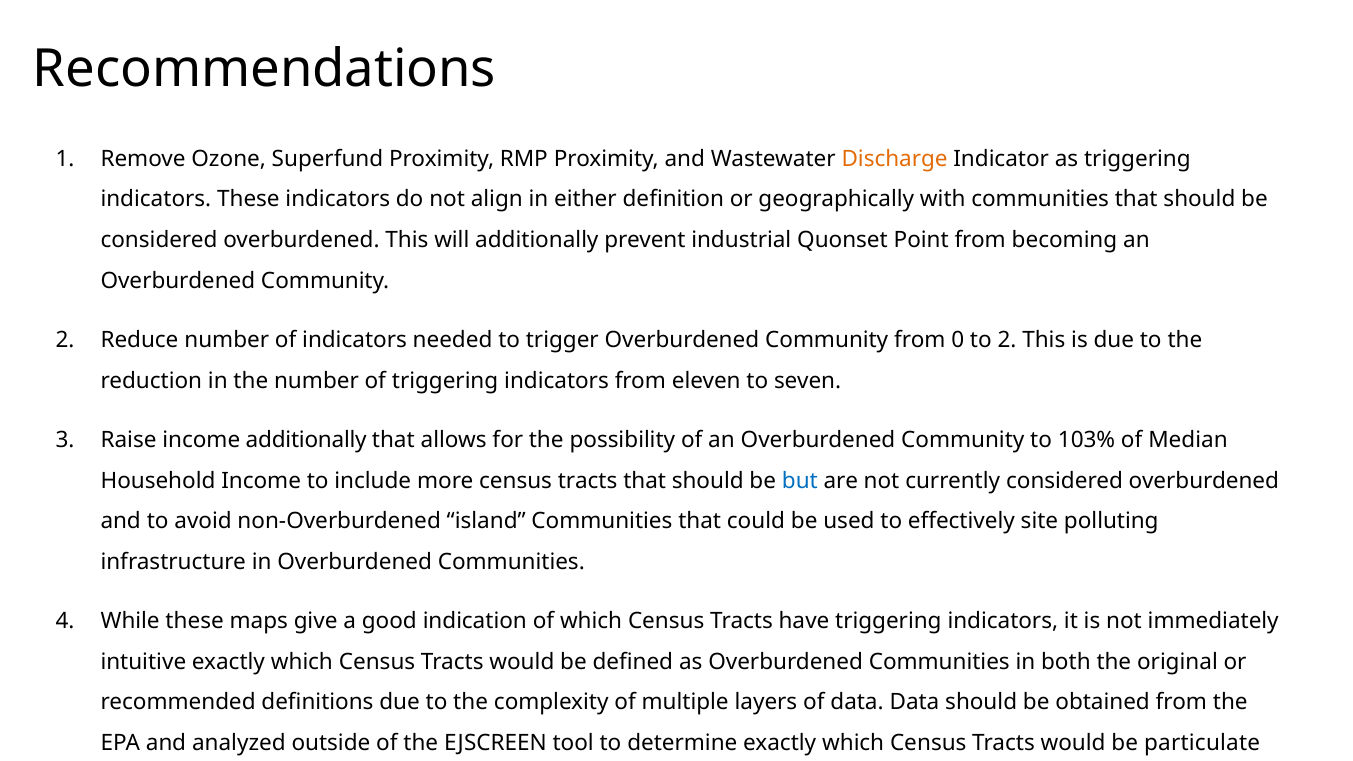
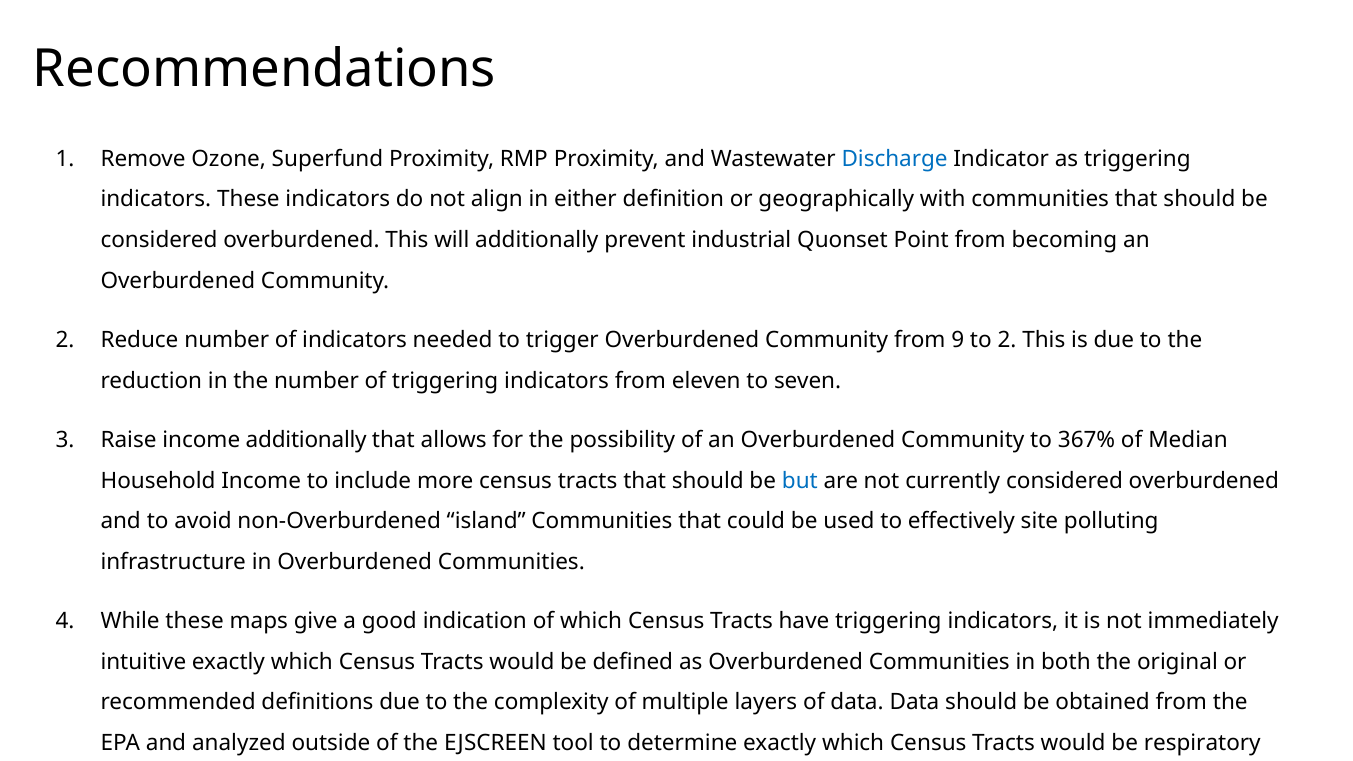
Discharge colour: orange -> blue (895, 159)
0: 0 -> 9 (958, 340)
103%: 103% -> 367% (1087, 440)
particulate: particulate -> respiratory (1202, 743)
